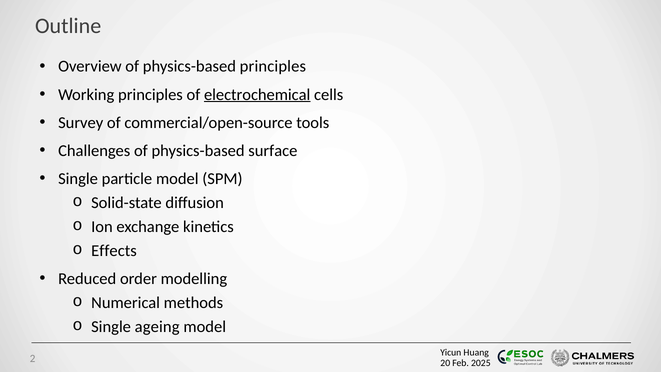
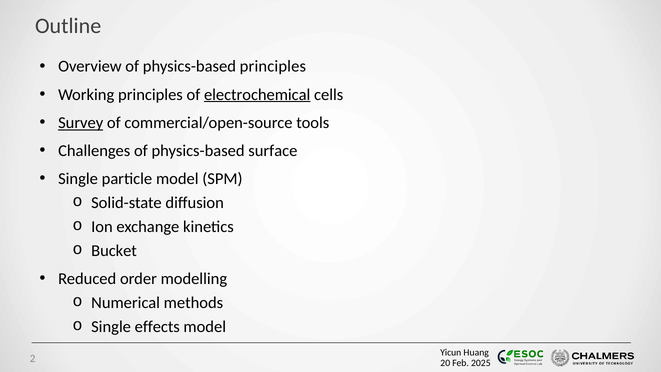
Survey underline: none -> present (81, 123)
Effects: Effects -> Bucket (114, 251)
ageing: ageing -> effects (157, 327)
